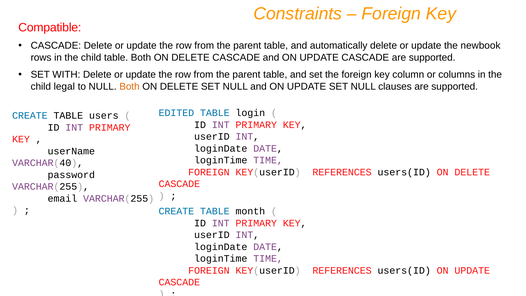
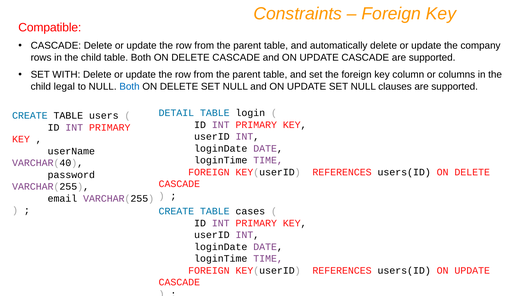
newbook: newbook -> company (481, 46)
Both colour: orange -> blue (129, 86)
EDITED: EDITED -> DETAIL (176, 113)
month: month -> cases (250, 211)
